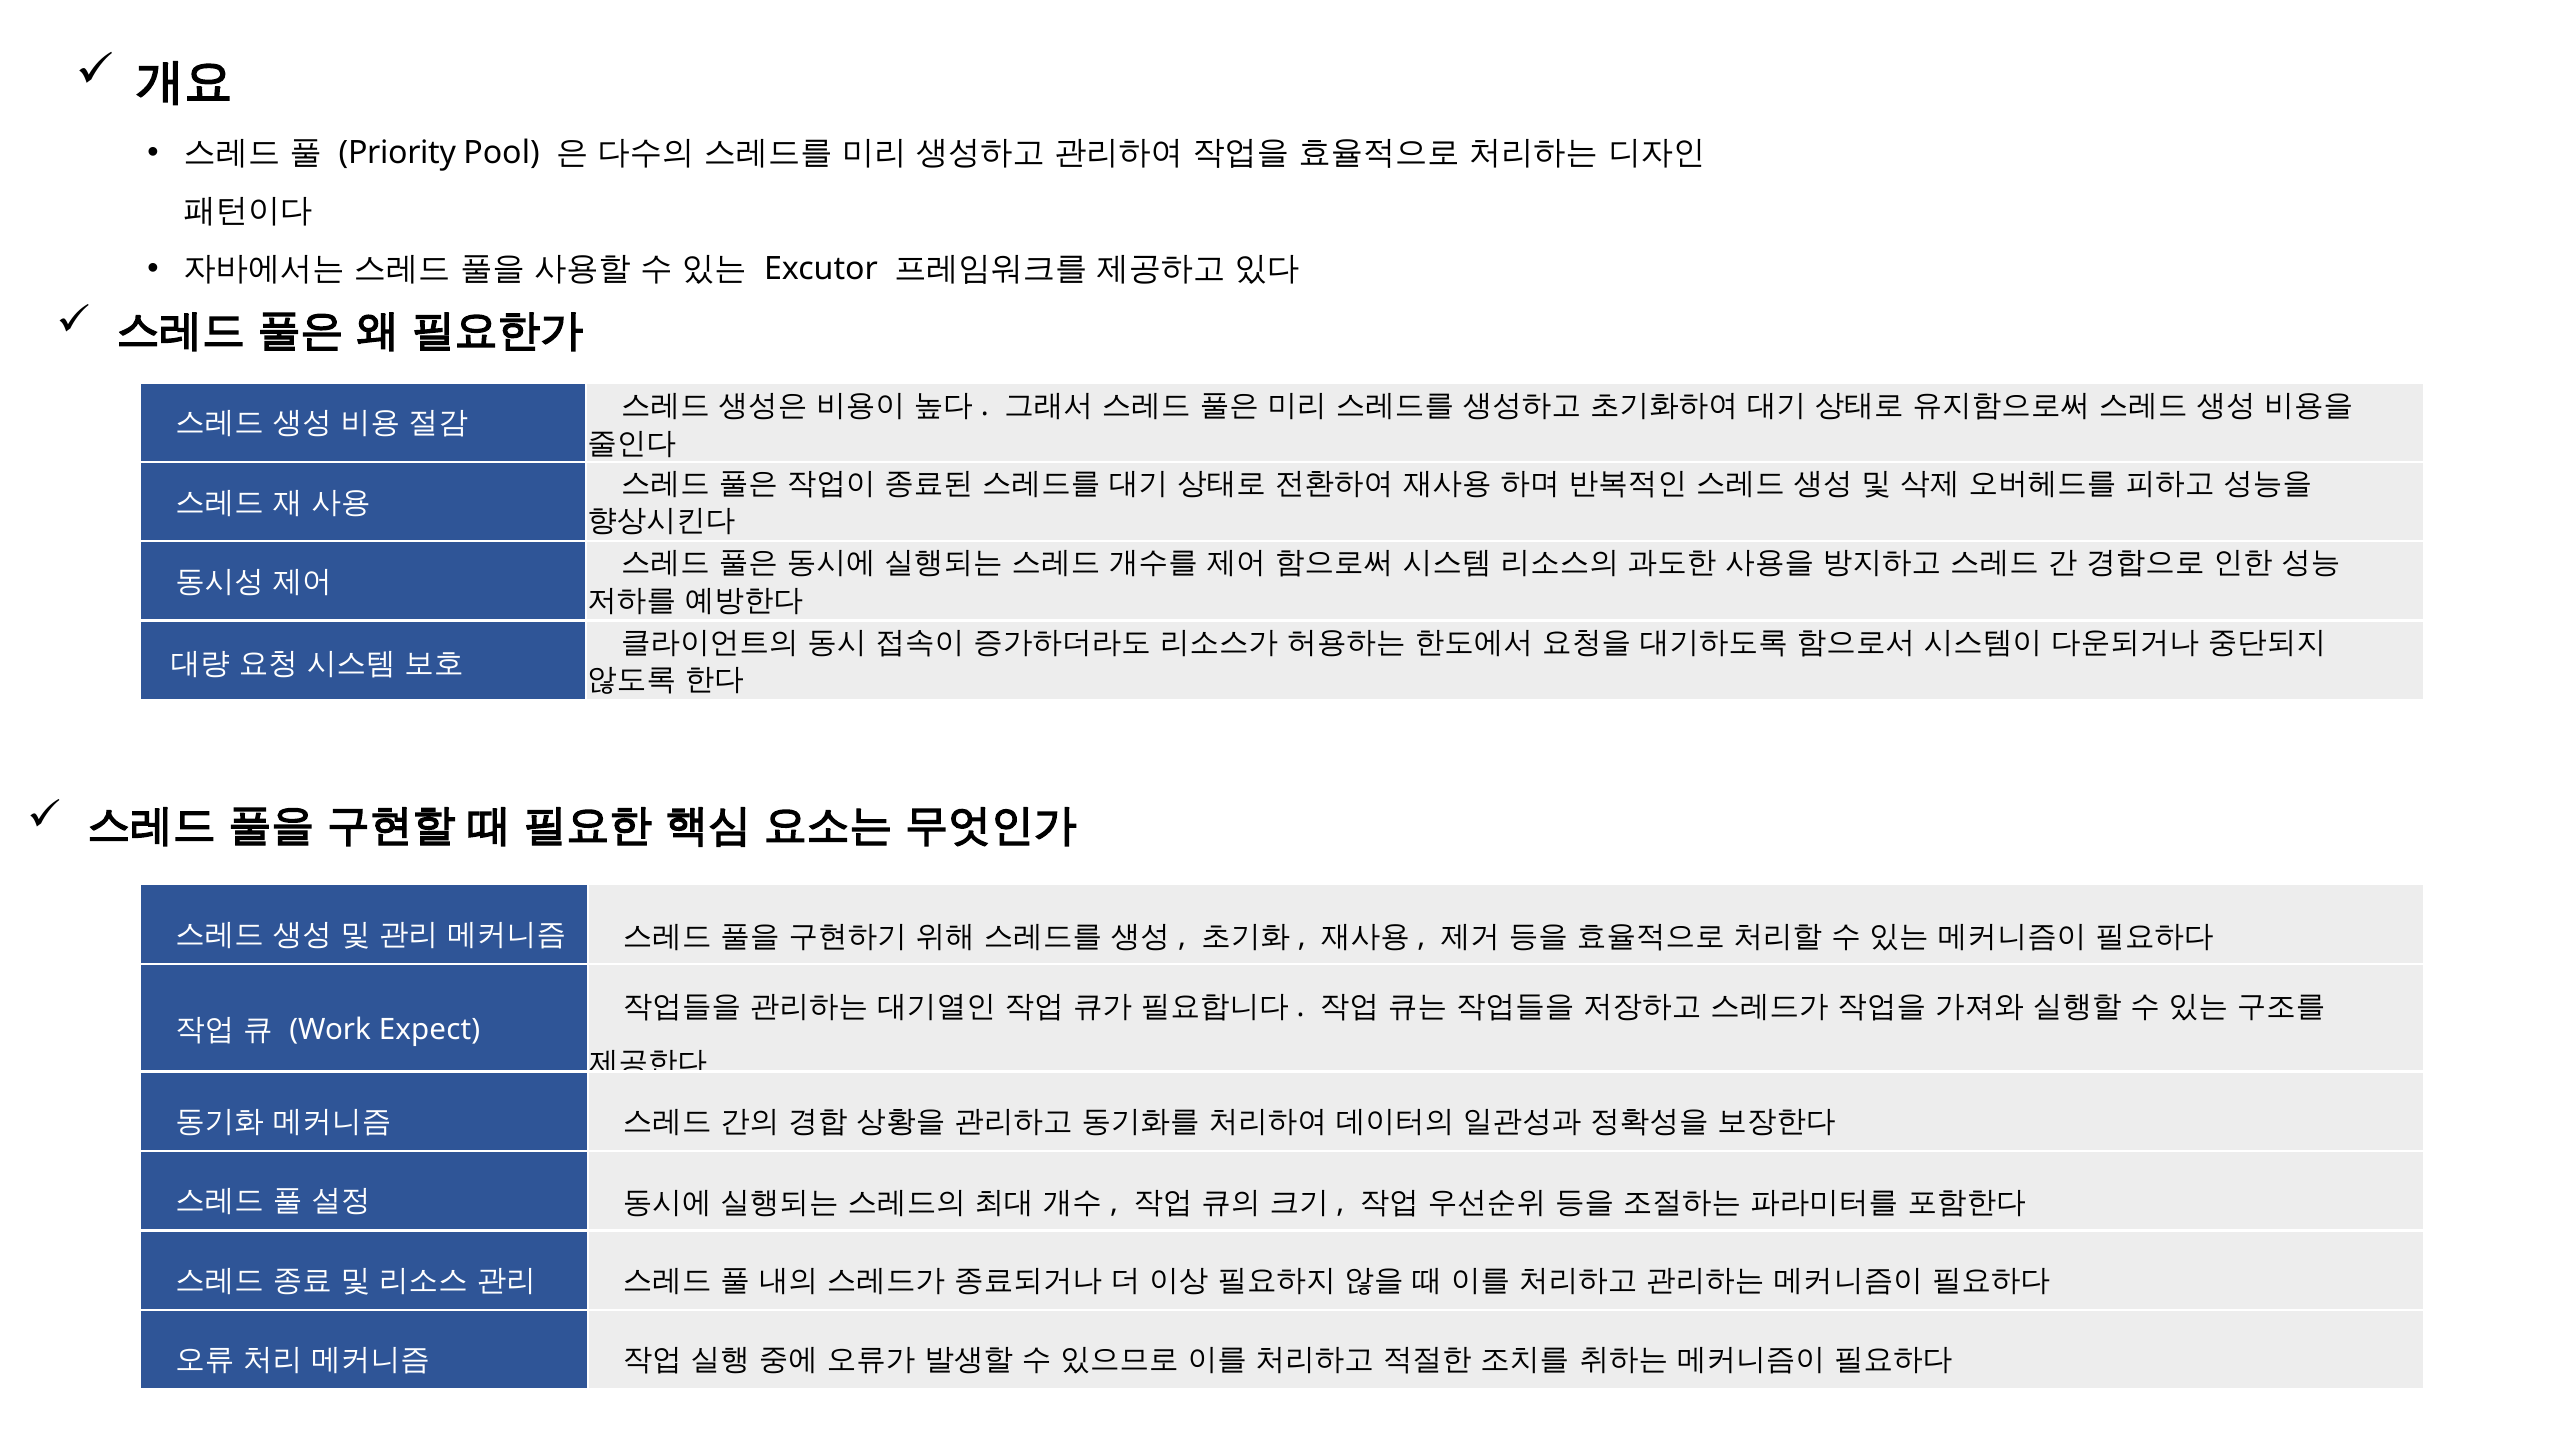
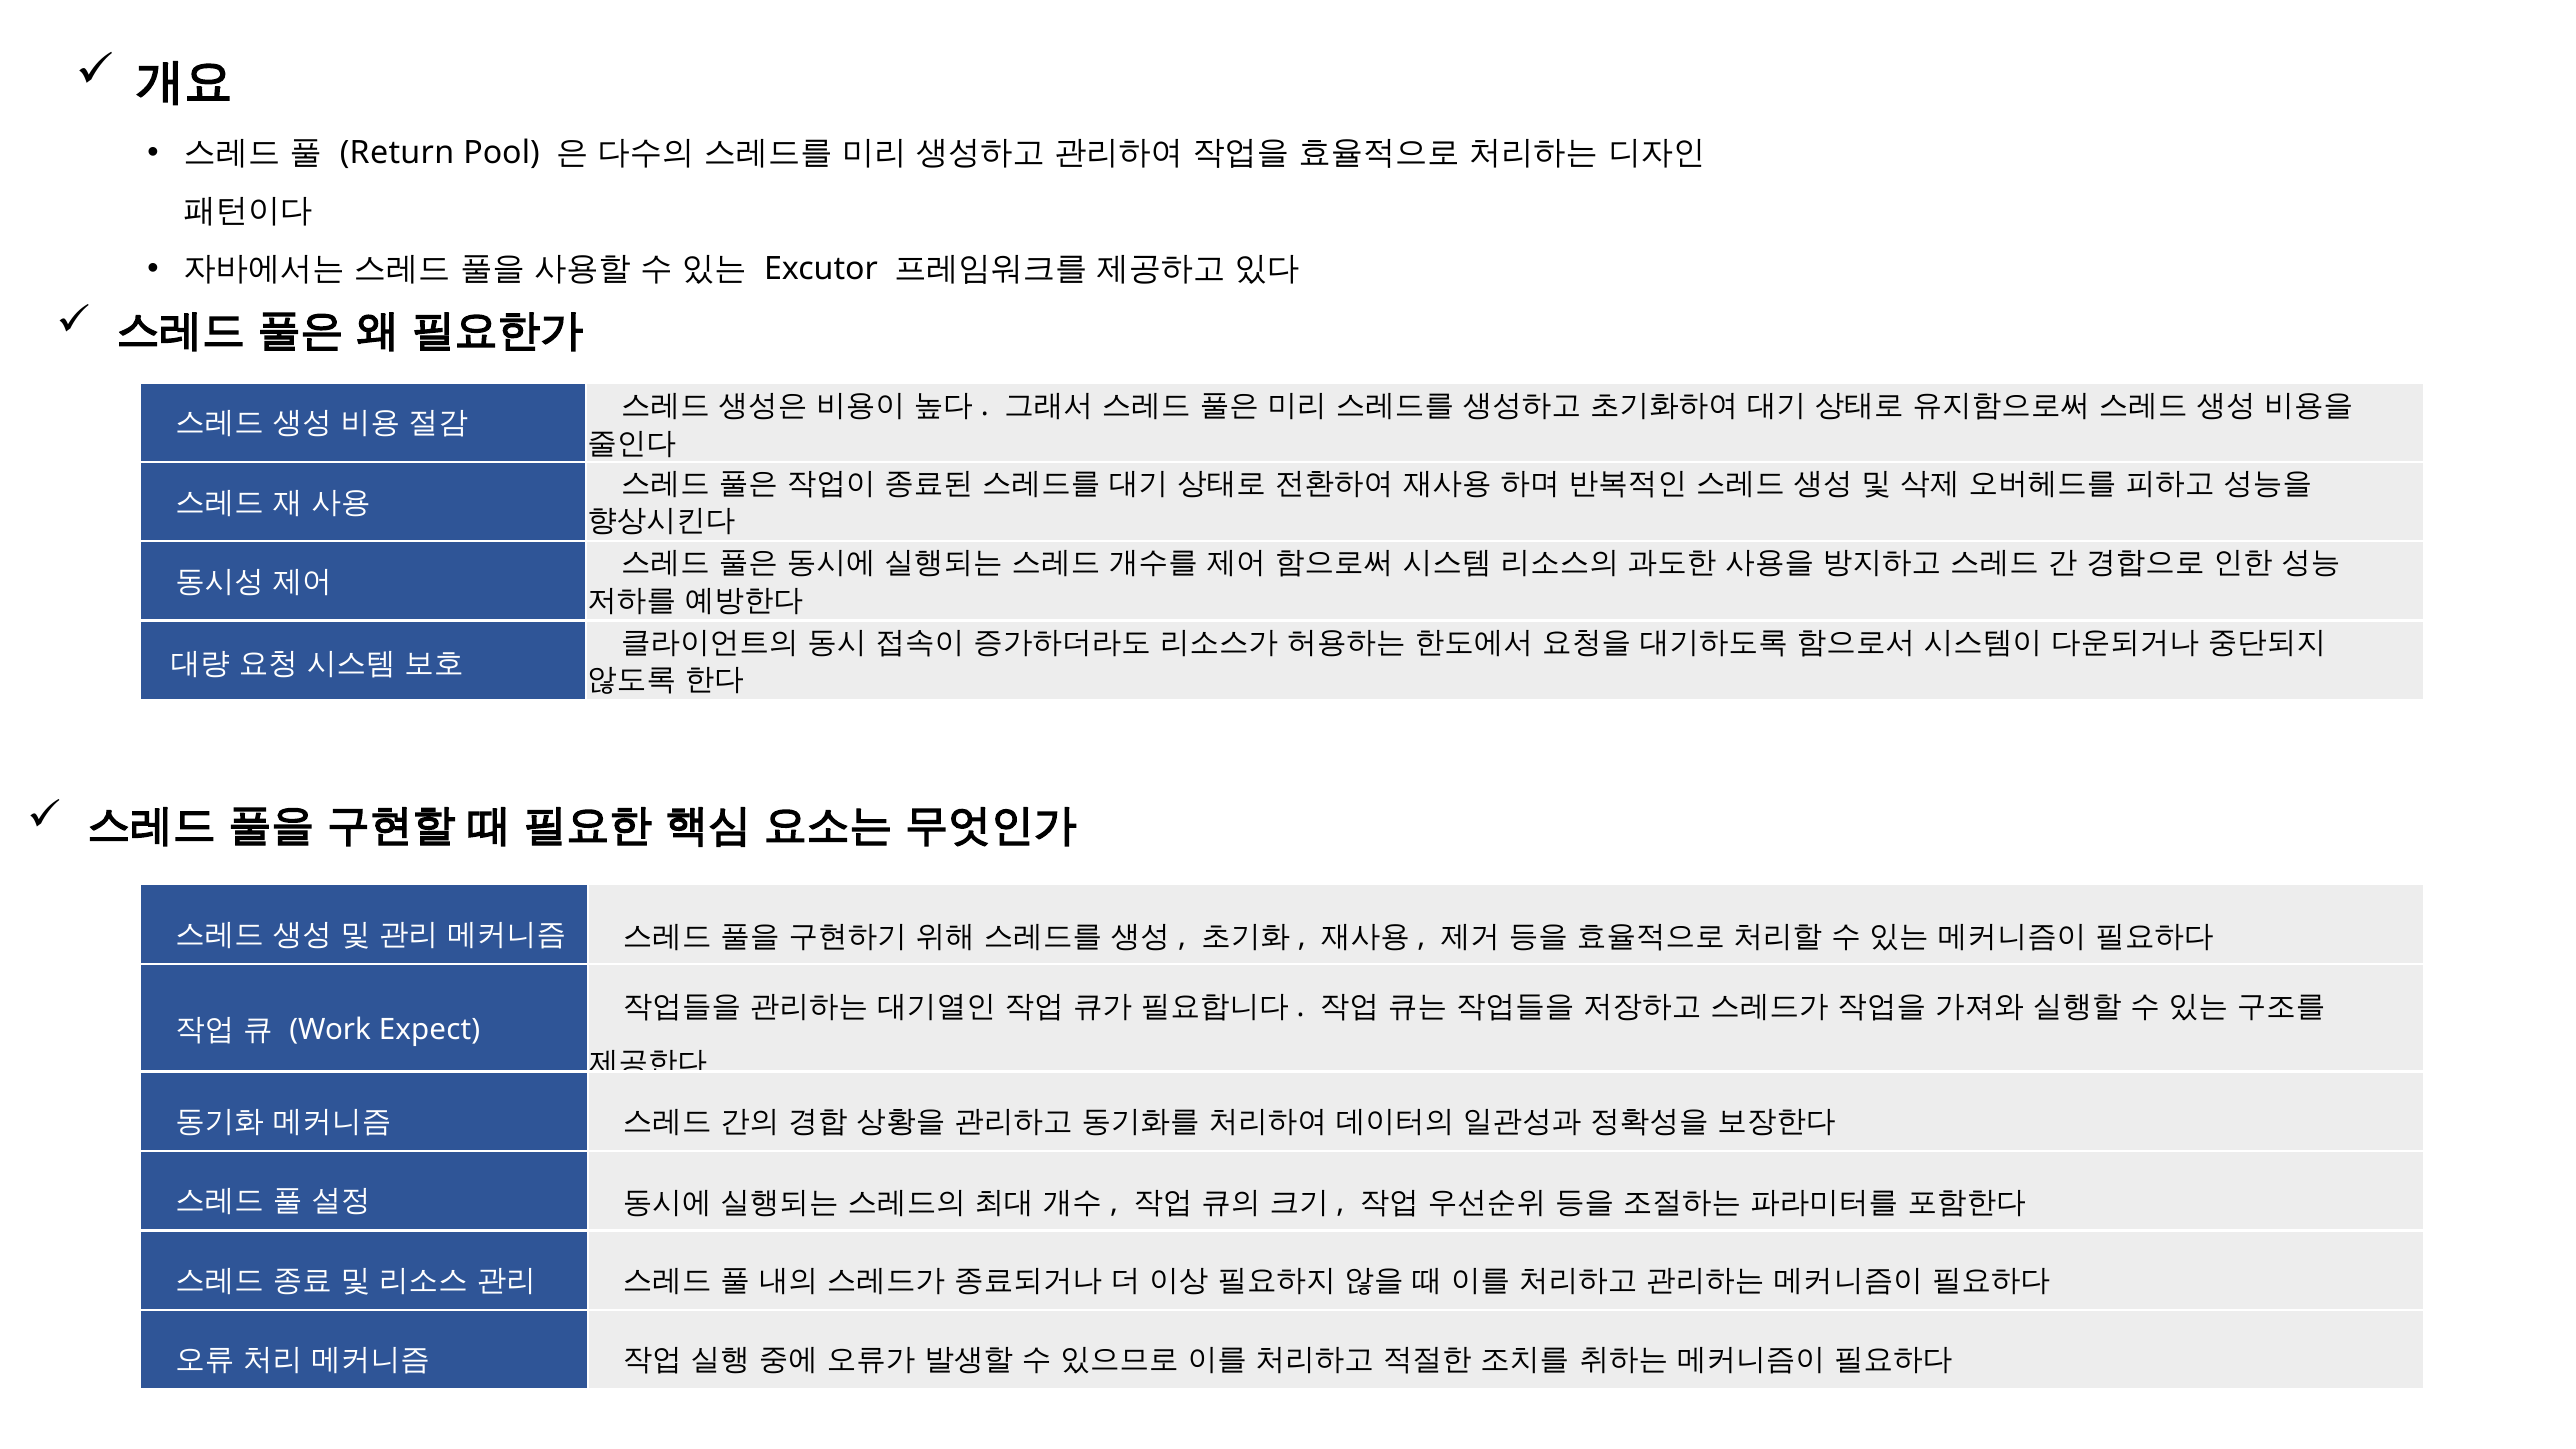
Priority: Priority -> Return (397, 153)
